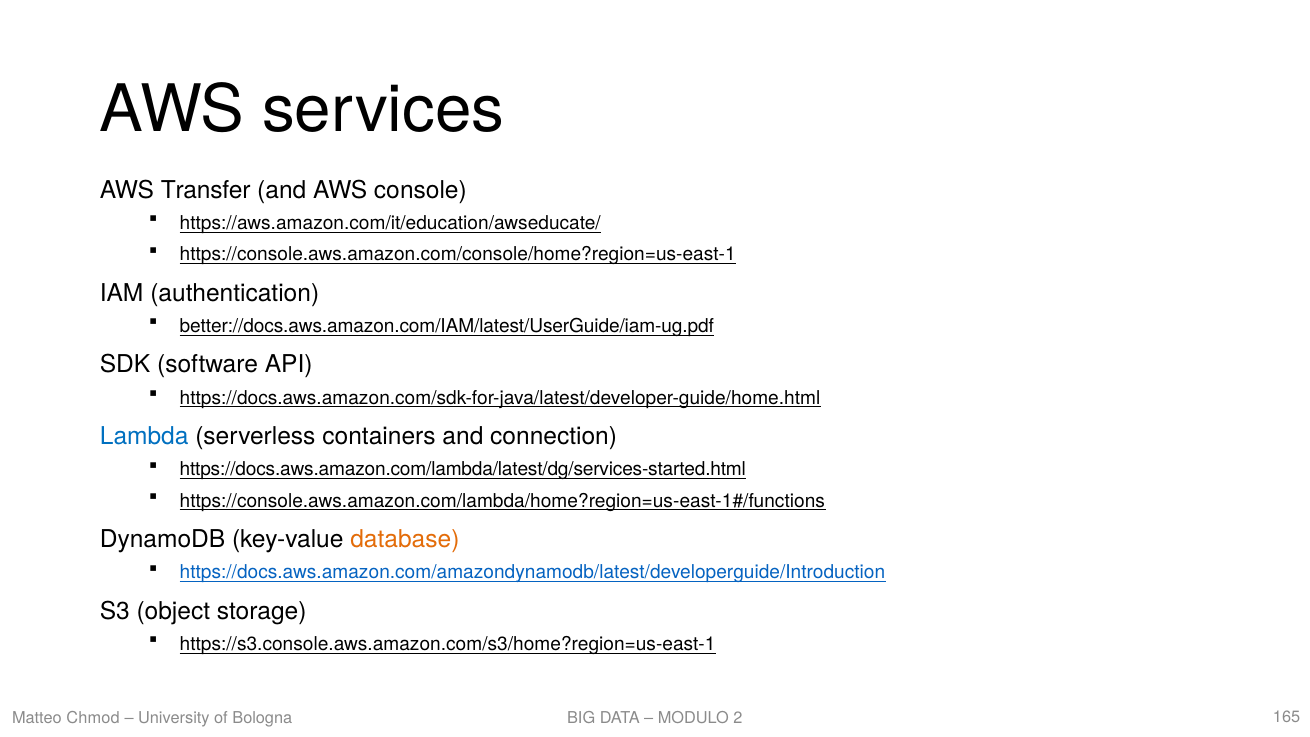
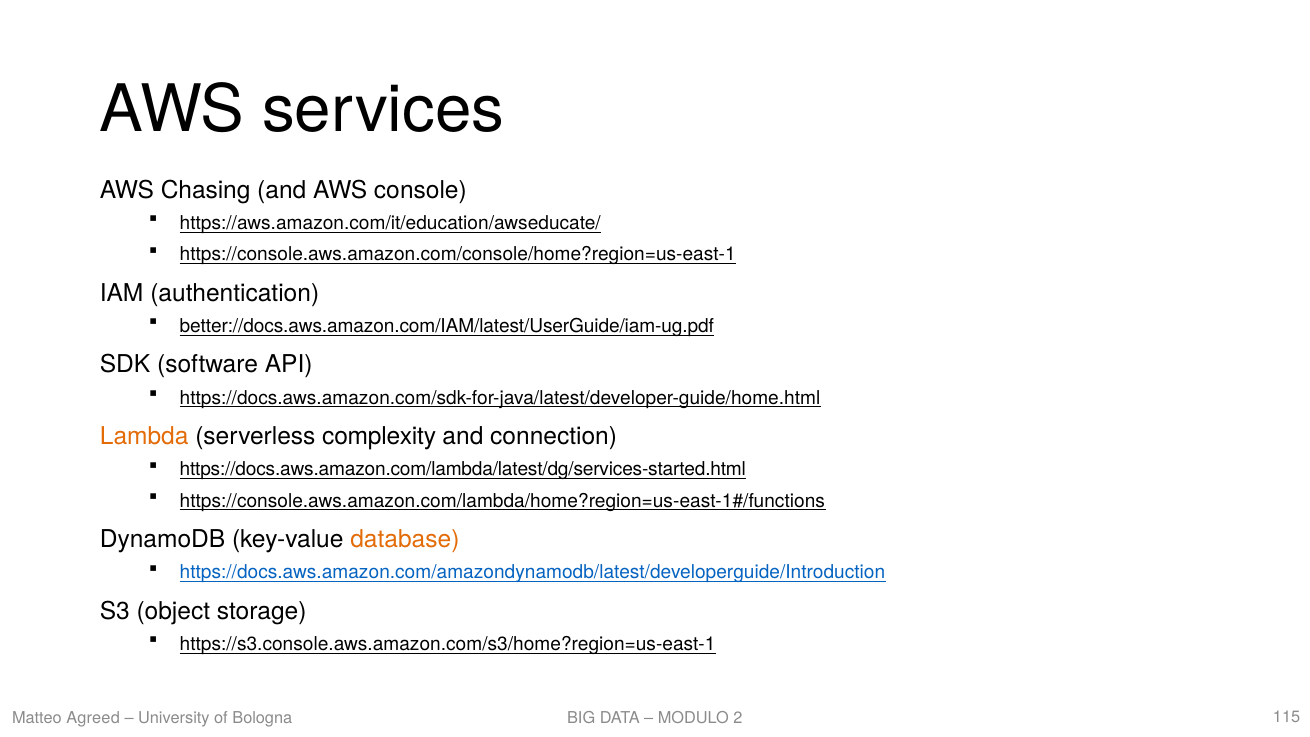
Transfer: Transfer -> Chasing (206, 190)
Lambda colour: blue -> orange (144, 436)
containers: containers -> complexity (379, 436)
Chmod: Chmod -> Agreed (93, 718)
165: 165 -> 115 (1287, 716)
